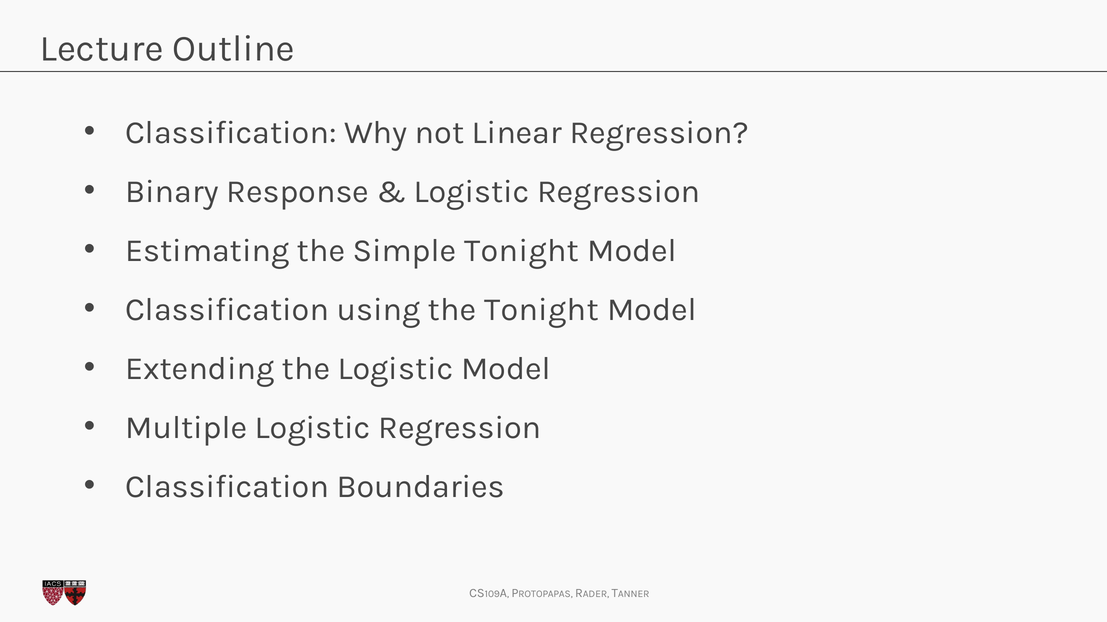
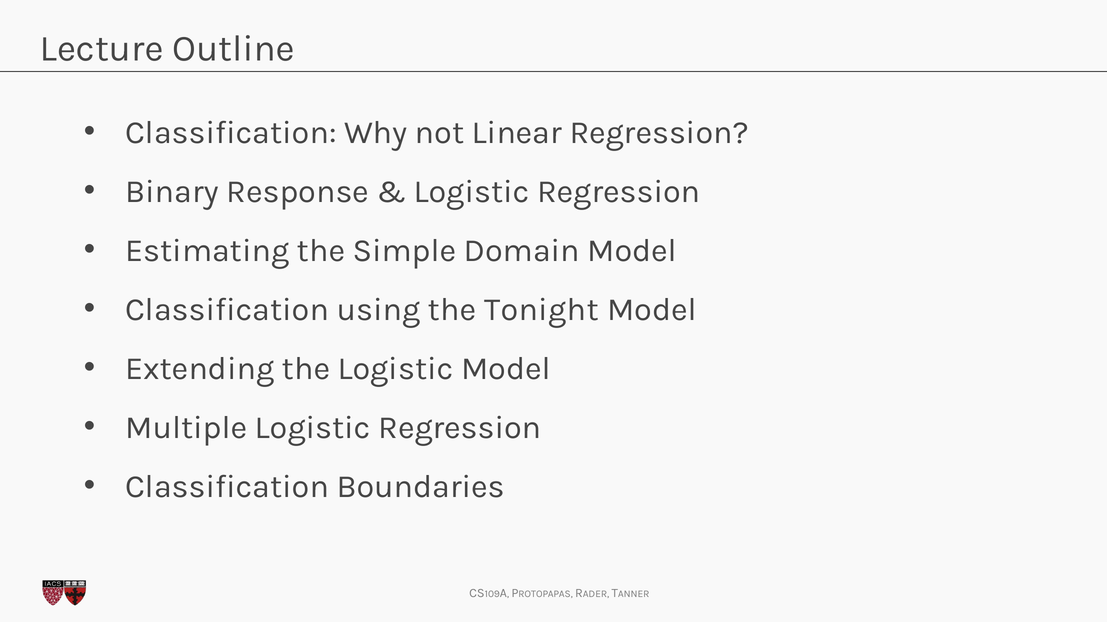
Simple Tonight: Tonight -> Domain (522, 251)
